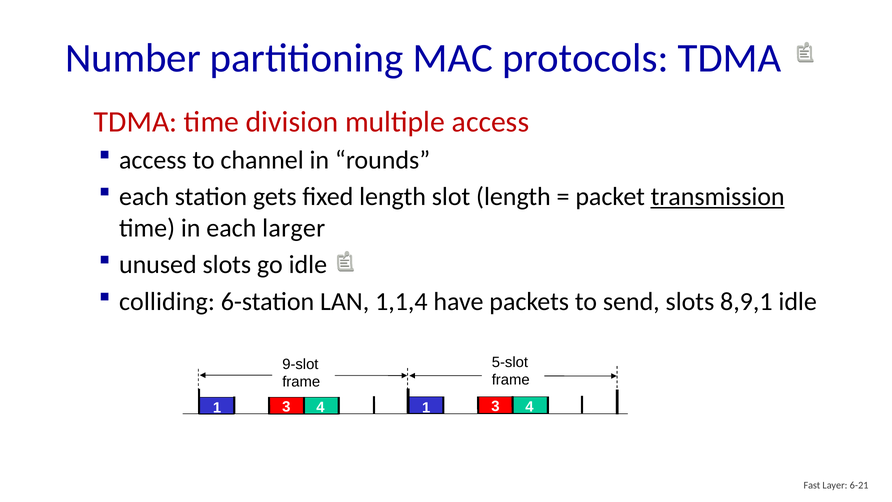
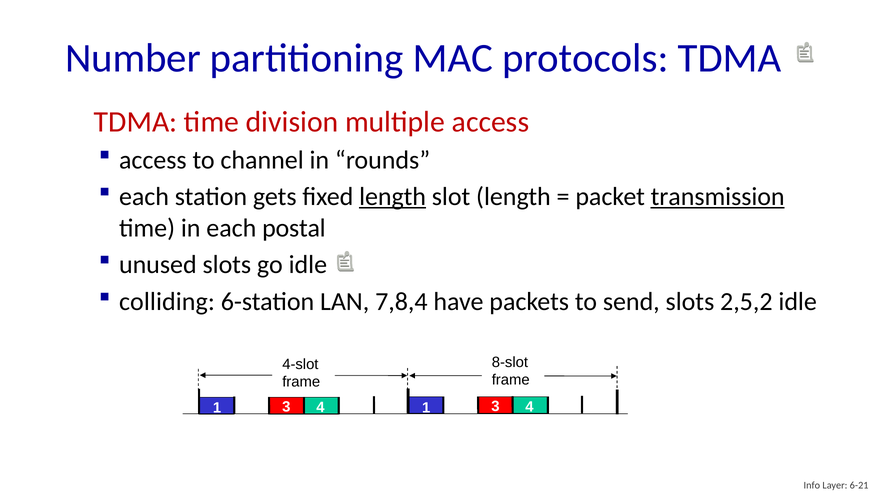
length underline: none -> present (393, 197)
larger: larger -> postal (294, 228)
1,1,4: 1,1,4 -> 7,8,4 (401, 302)
8,9,1: 8,9,1 -> 2,5,2 (746, 302)
5-slot: 5-slot -> 8-slot (510, 362)
9-slot: 9-slot -> 4-slot (300, 364)
Fast: Fast -> Info (812, 485)
